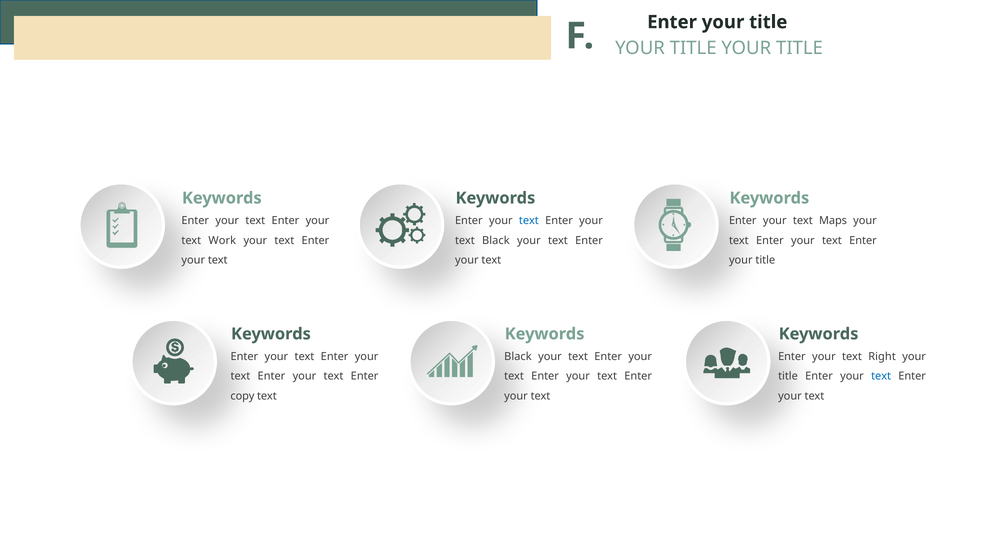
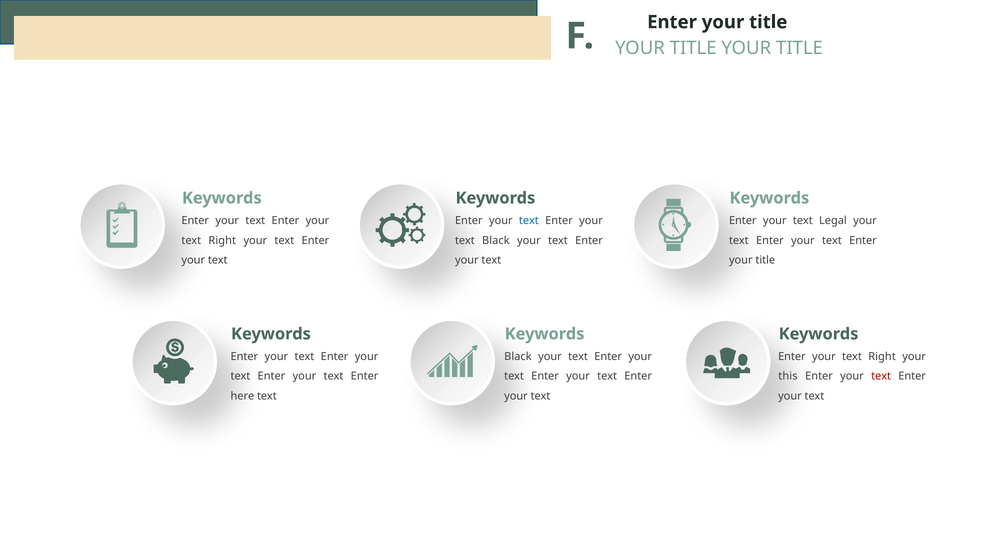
Maps: Maps -> Legal (833, 221)
Work: Work -> Right (222, 240)
title: title -> this (788, 376)
text colour: blue -> red (881, 376)
copy: copy -> here (242, 396)
